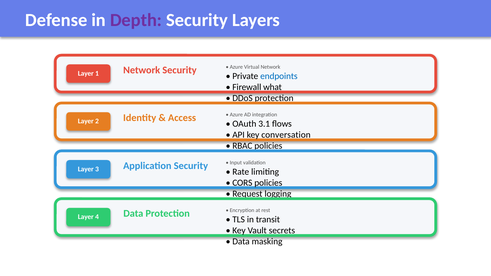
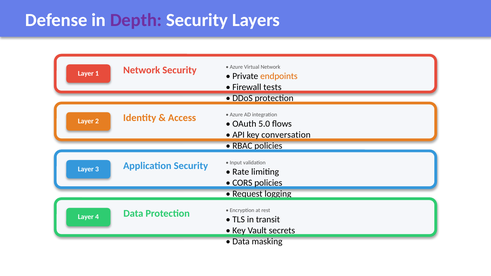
endpoints colour: blue -> orange (279, 76)
what: what -> tests (272, 87)
3.1: 3.1 -> 5.0 (264, 124)
